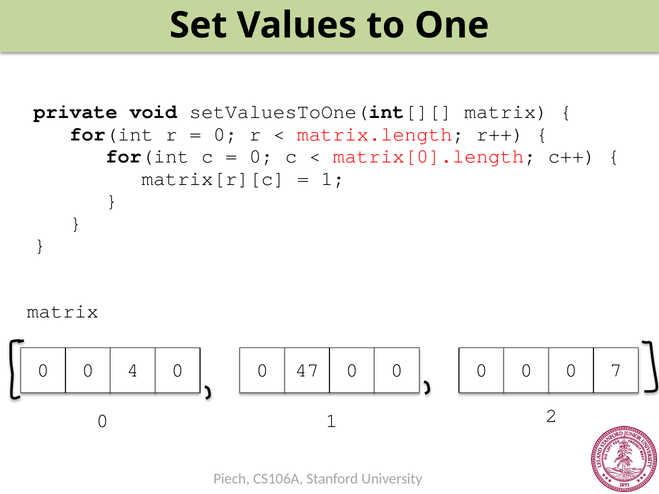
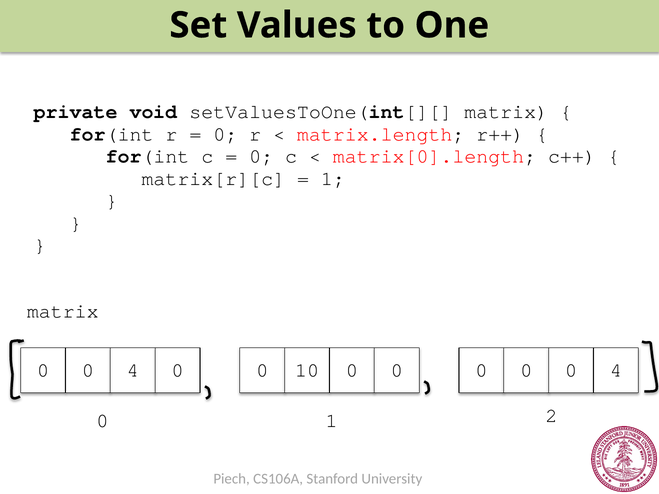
47: 47 -> 10 (307, 370)
0 0 0 7: 7 -> 4 (616, 370)
